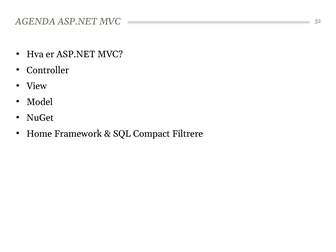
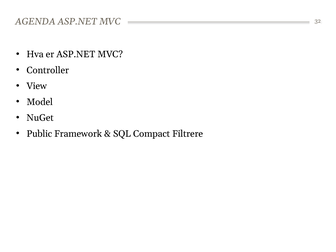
Home: Home -> Public (39, 134)
